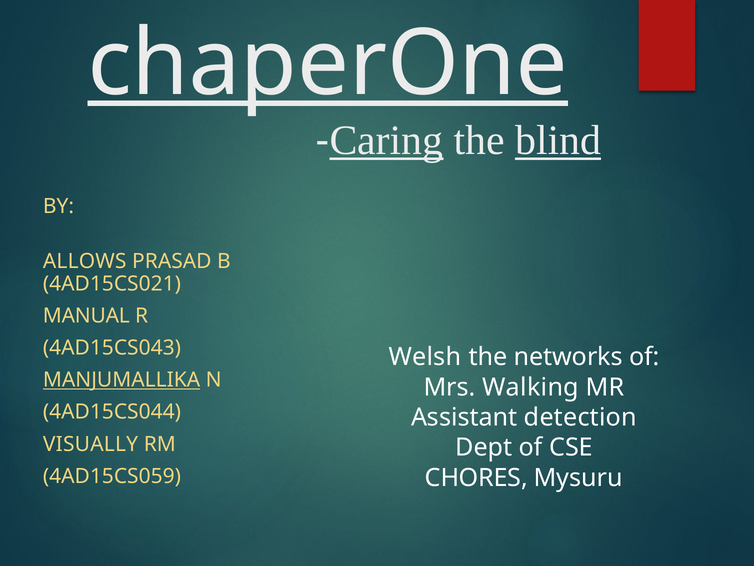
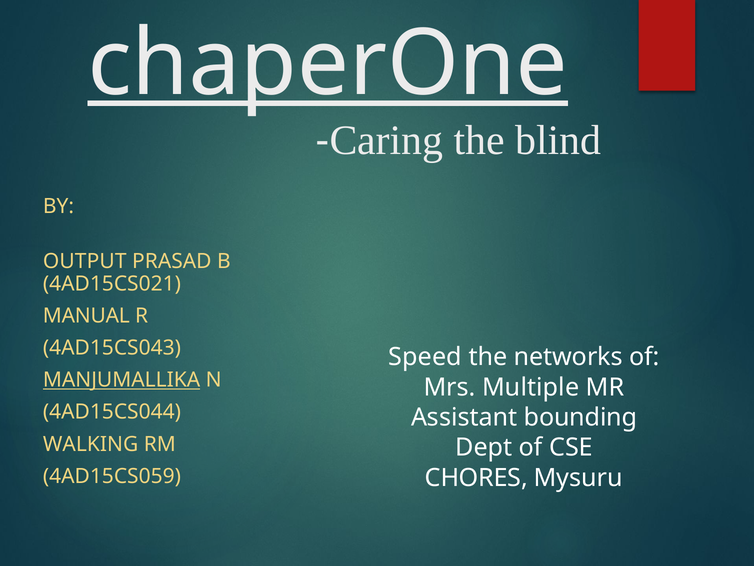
Caring underline: present -> none (386, 140)
blind underline: present -> none (558, 140)
ALLOWS: ALLOWS -> OUTPUT (85, 261)
Welsh: Welsh -> Speed (425, 357)
Walking: Walking -> Multiple (531, 387)
detection: detection -> bounding (581, 417)
VISUALLY: VISUALLY -> WALKING (91, 444)
